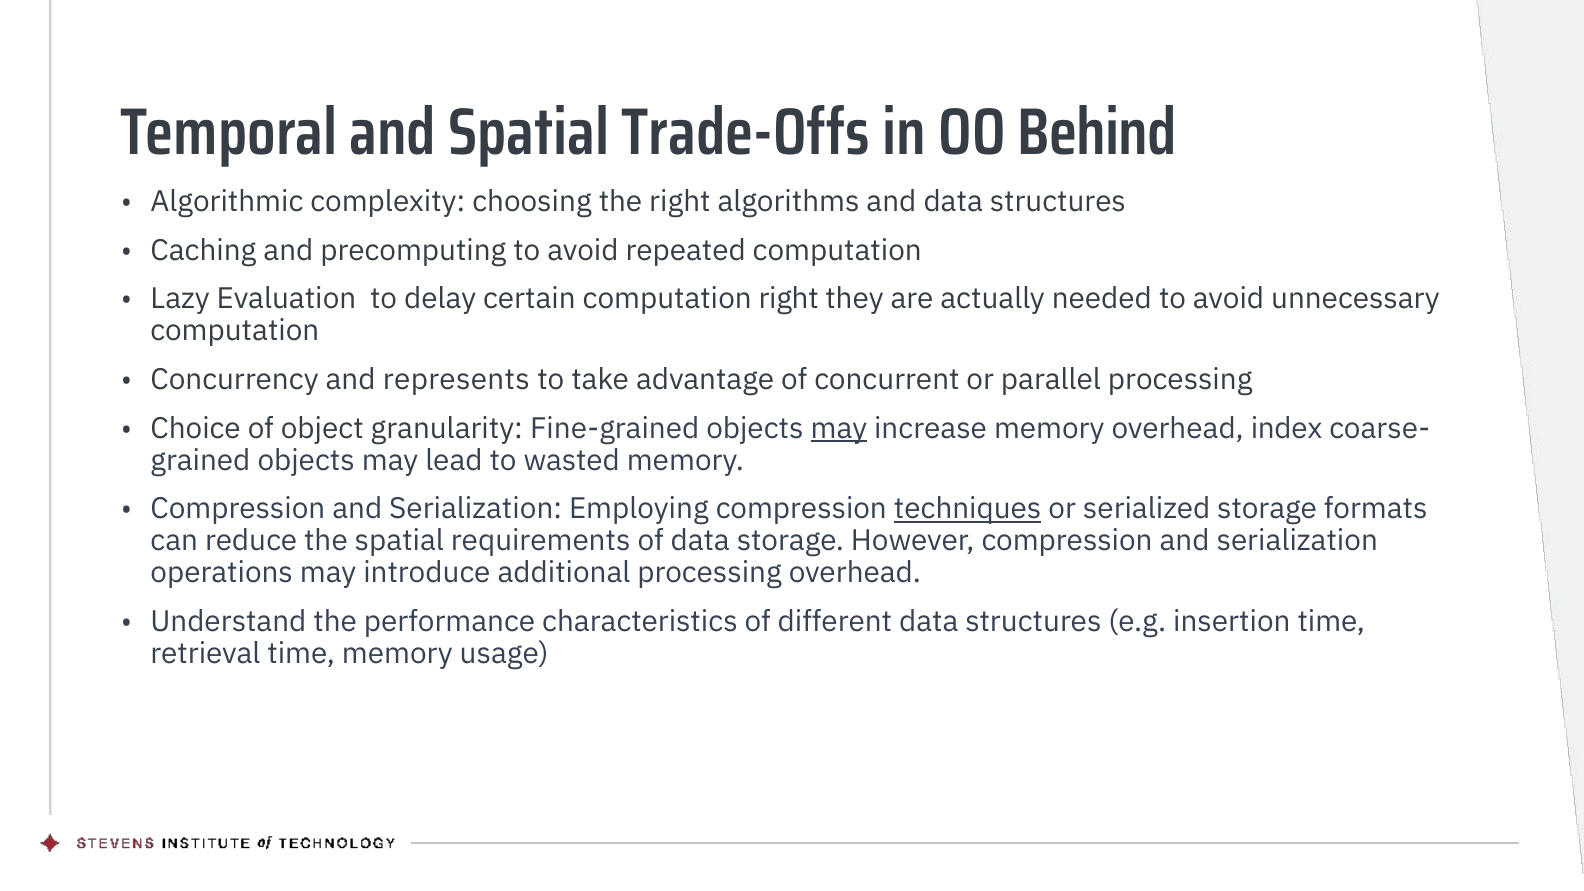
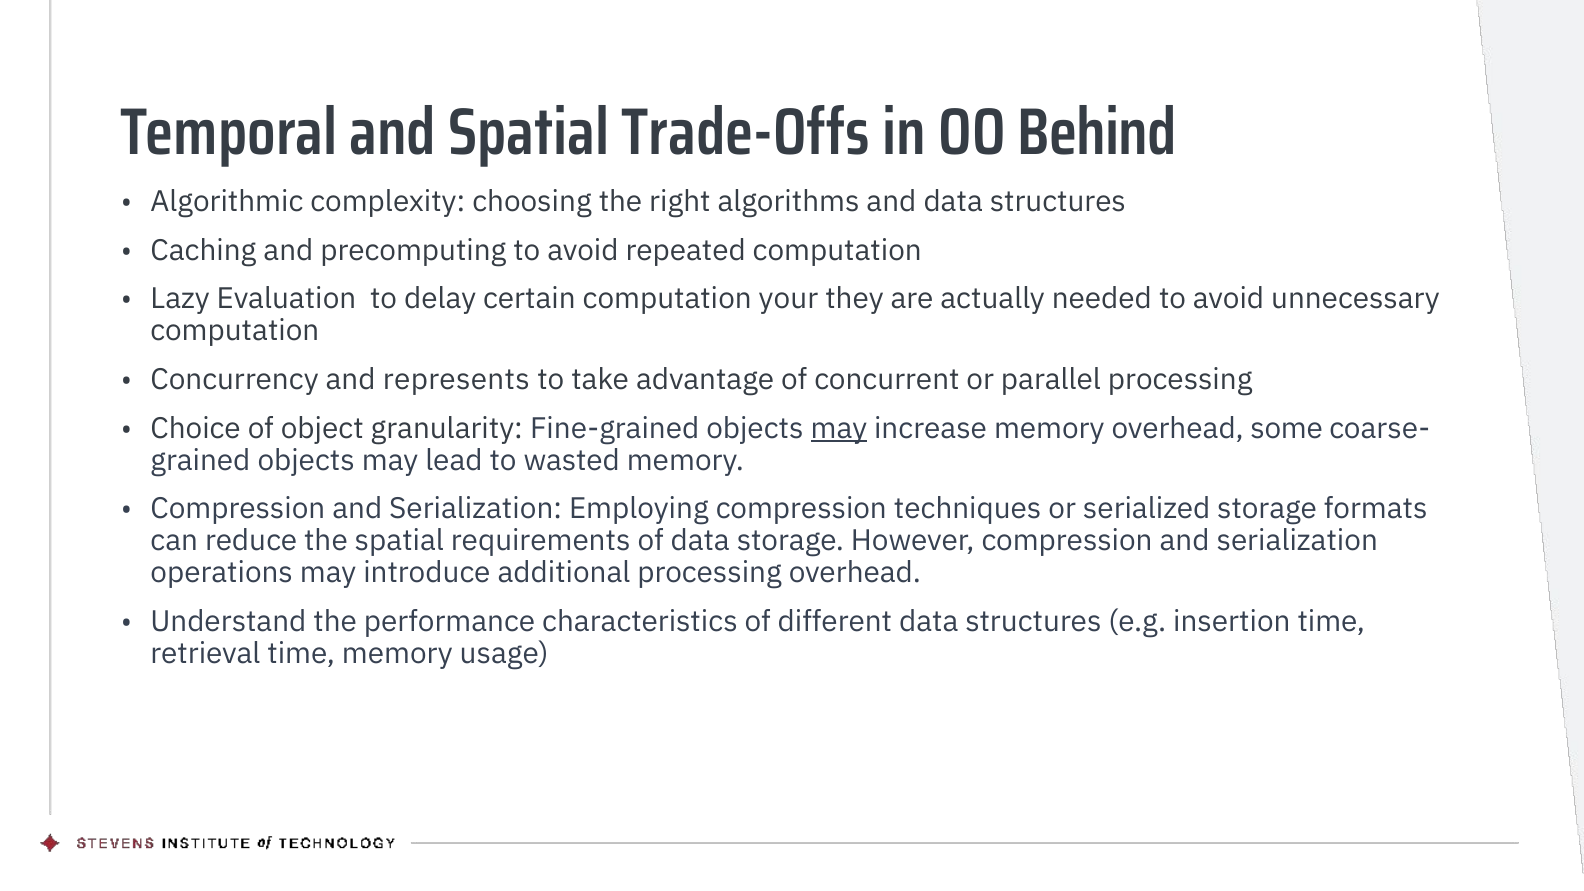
computation right: right -> your (788, 299)
index: index -> some (1287, 428)
techniques underline: present -> none (968, 509)
